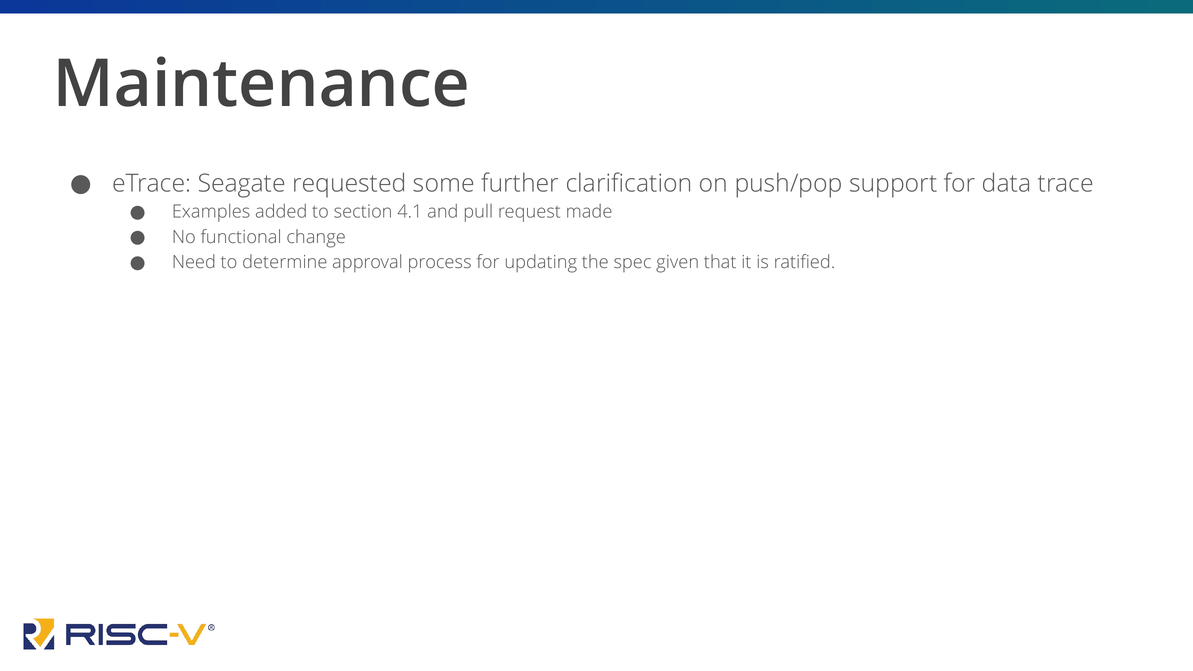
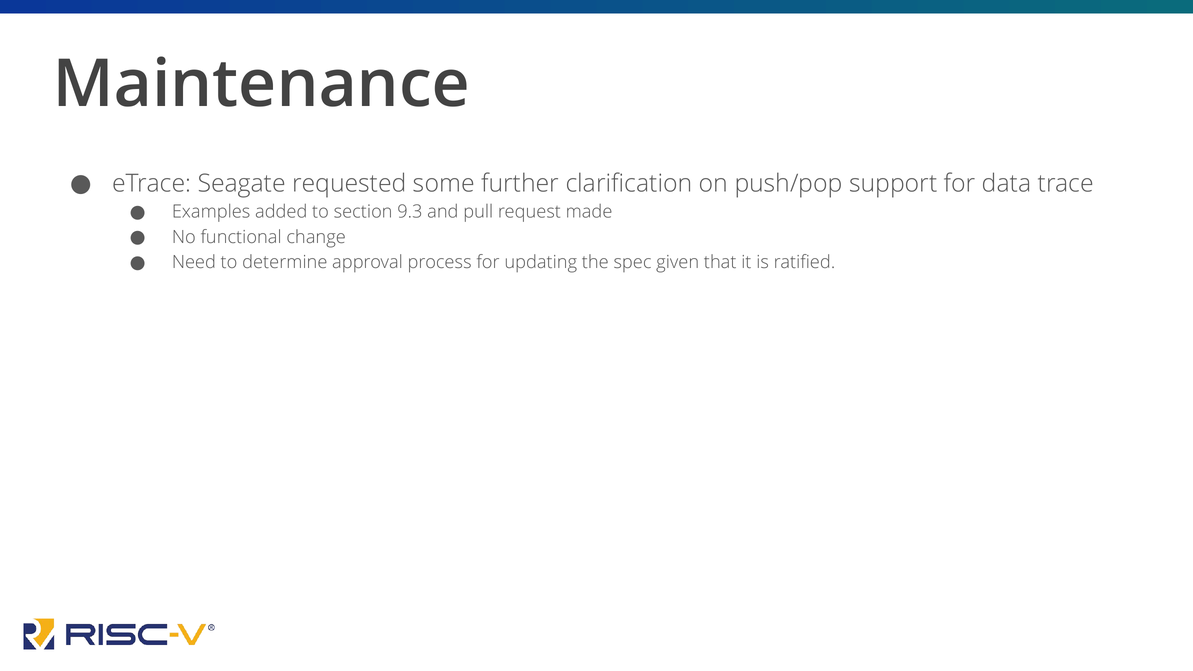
4.1: 4.1 -> 9.3 (410, 212)
